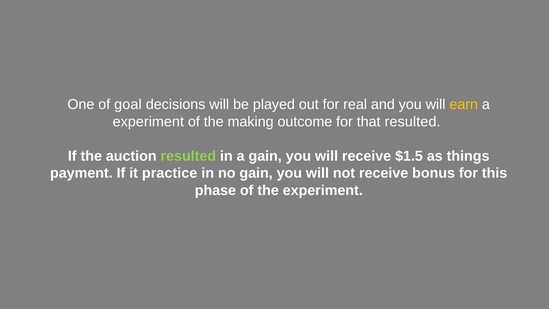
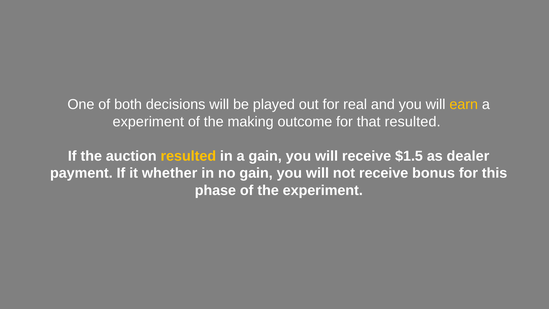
goal: goal -> both (128, 105)
resulted colour: light green -> yellow (188, 156)
things: things -> dealer (468, 156)
practice: practice -> whether (170, 173)
